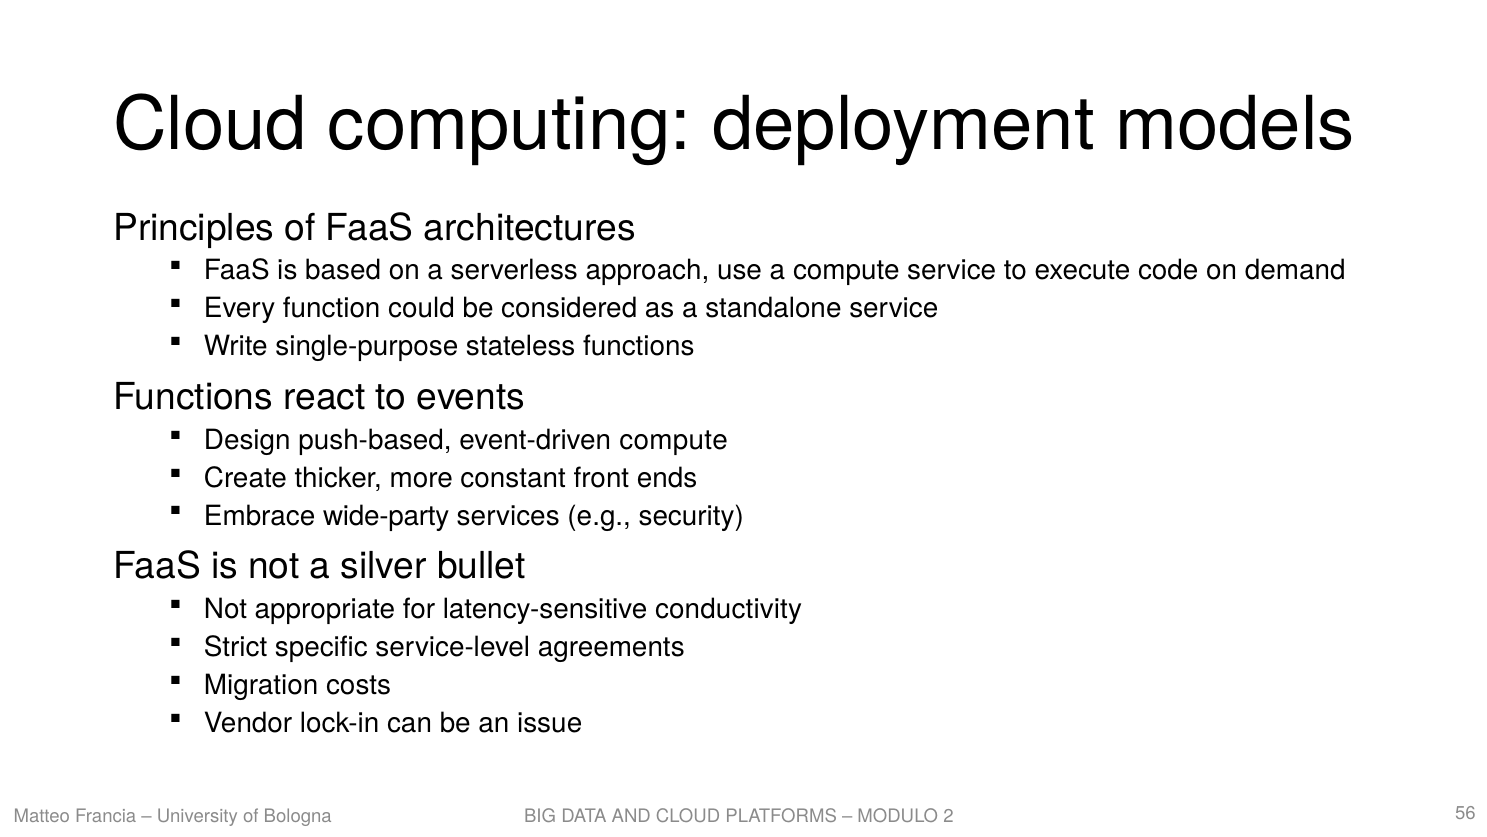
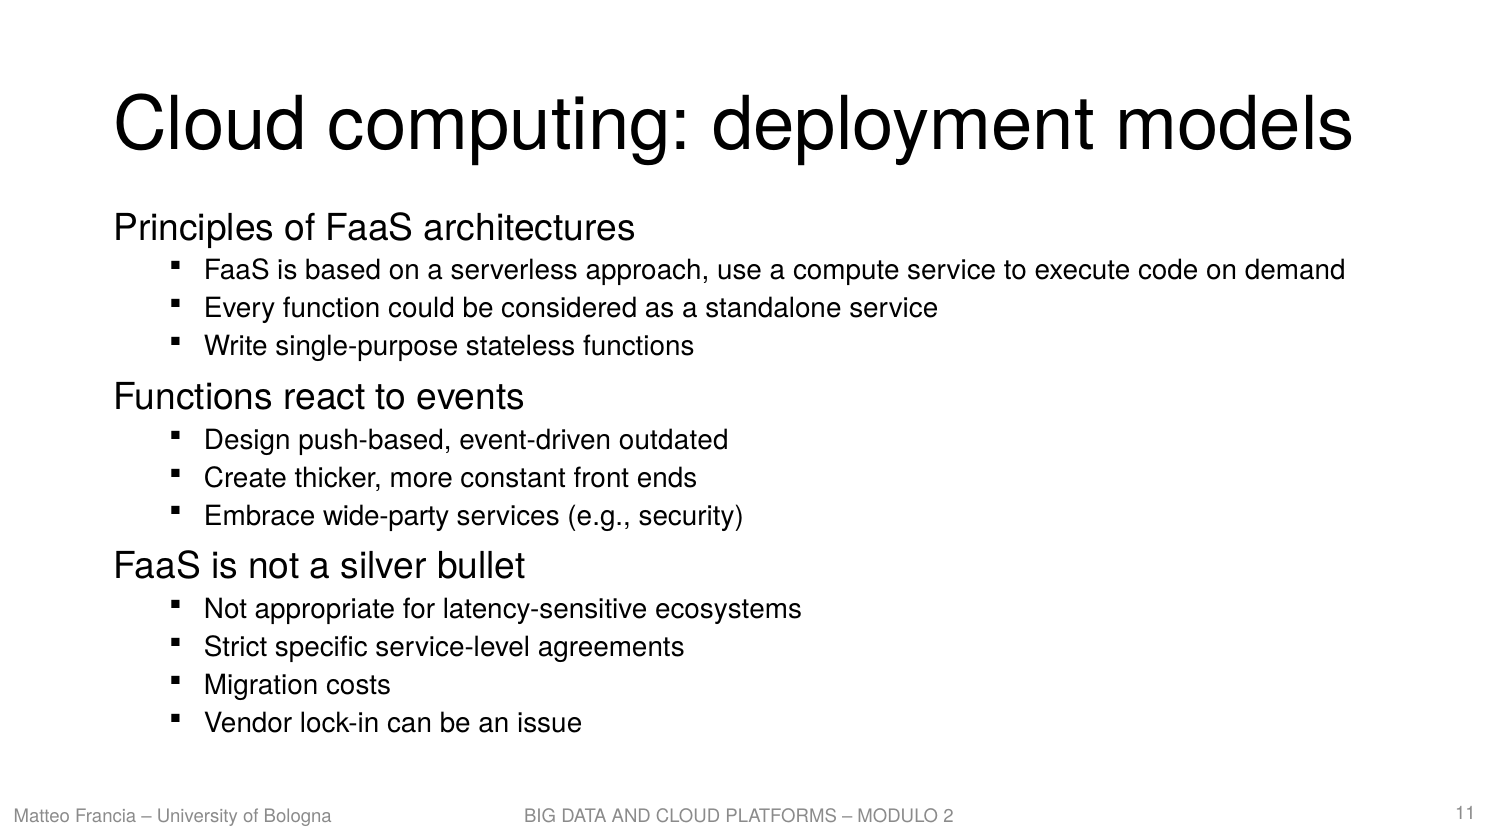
event-driven compute: compute -> outdated (674, 440)
conductivity: conductivity -> ecosystems (729, 609)
56: 56 -> 11 (1466, 813)
